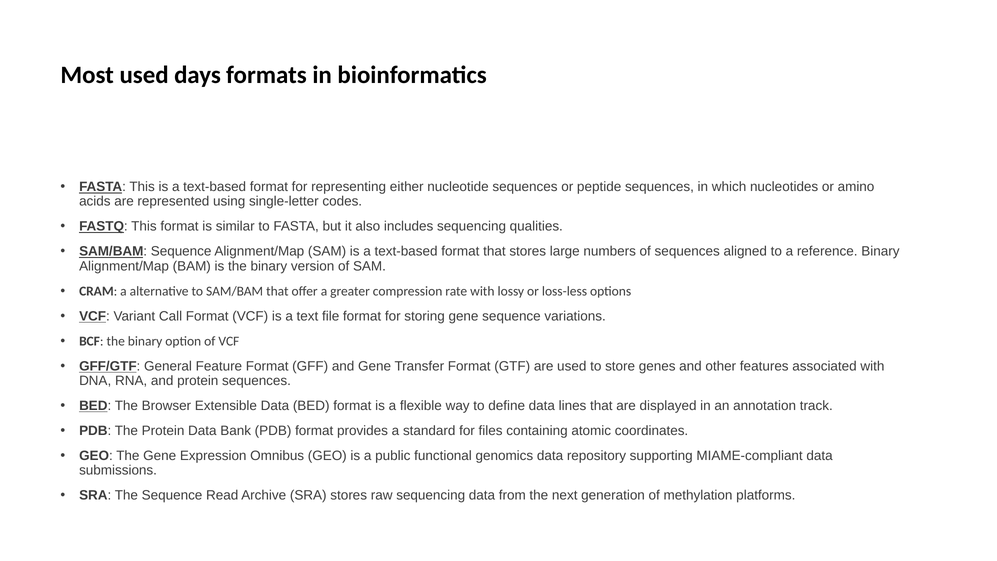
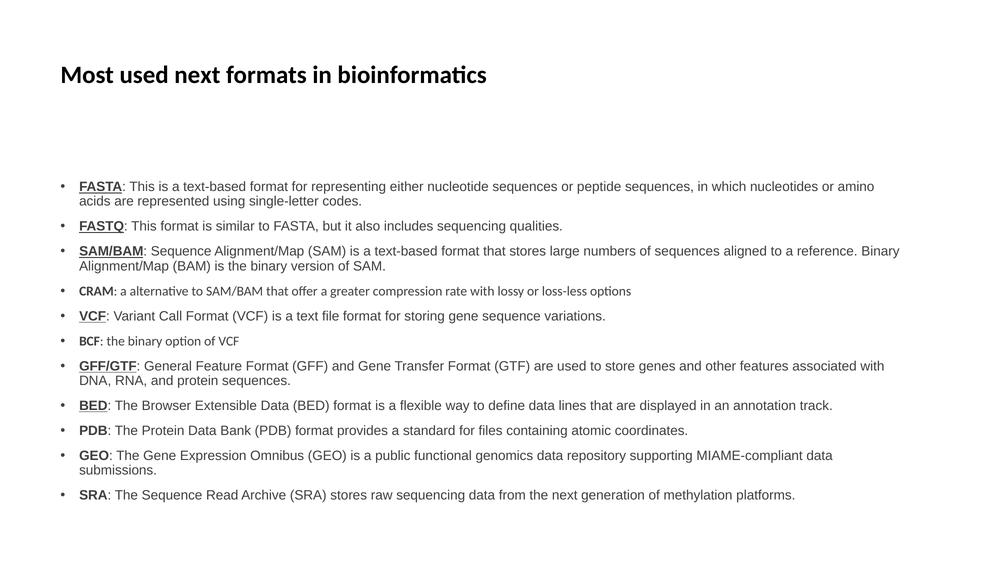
used days: days -> next (197, 75)
